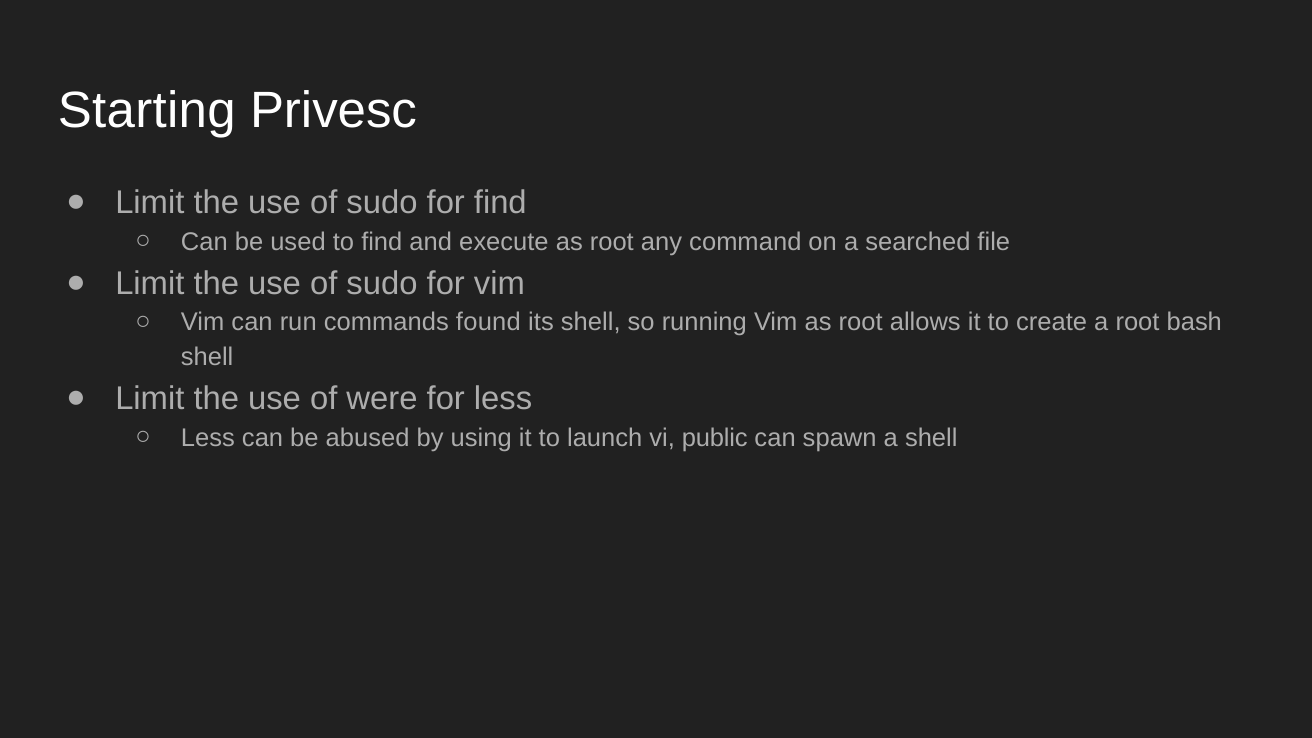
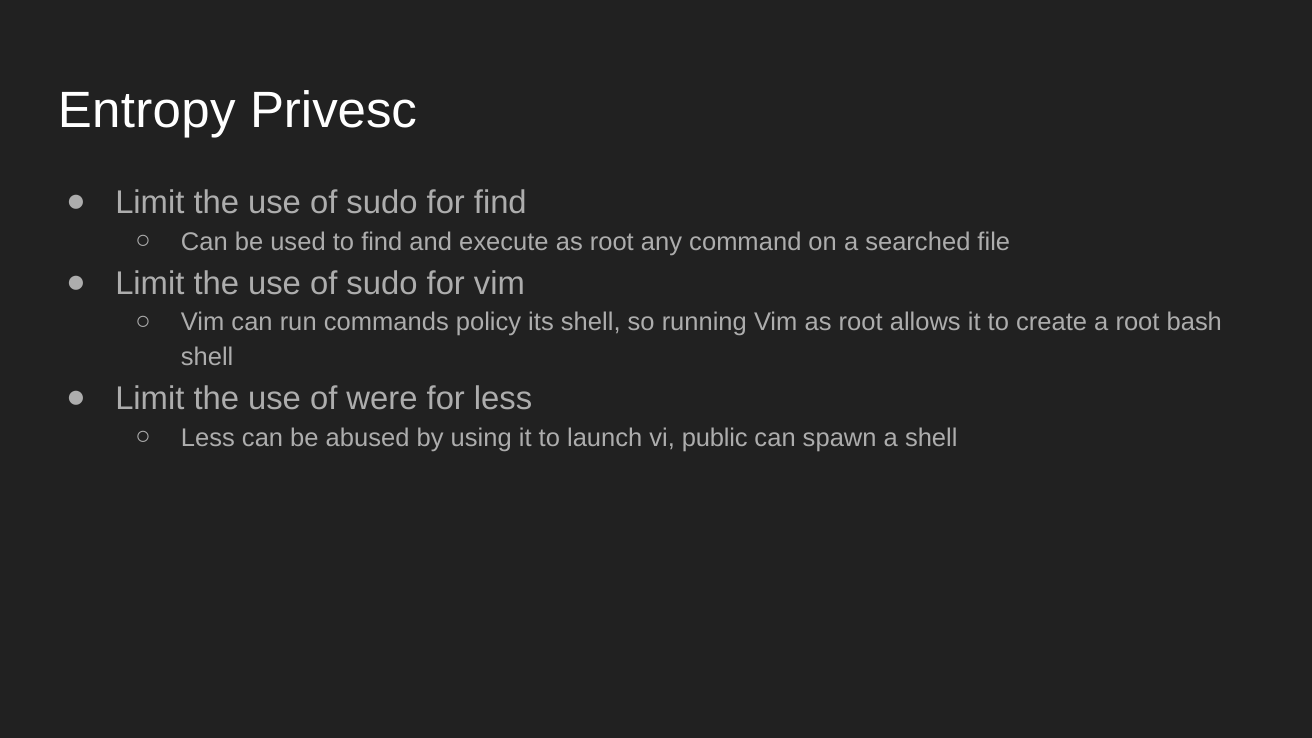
Starting: Starting -> Entropy (147, 111)
found: found -> policy (489, 322)
